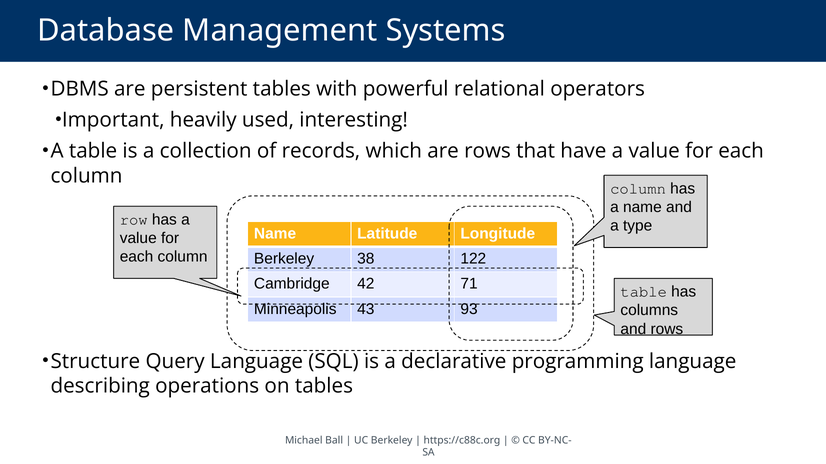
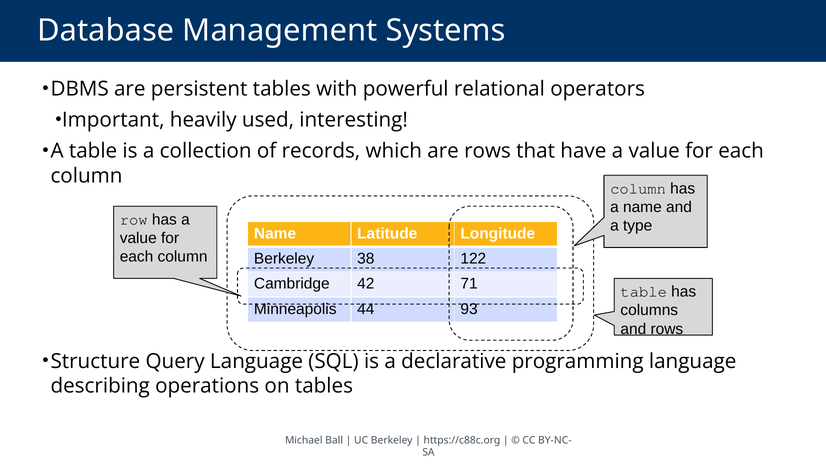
43: 43 -> 44 (366, 309)
